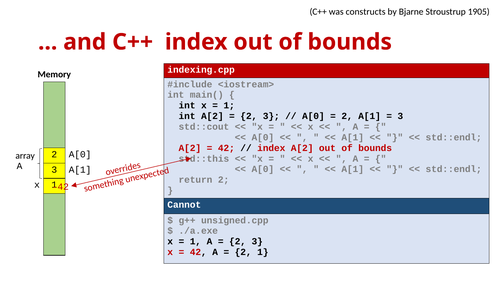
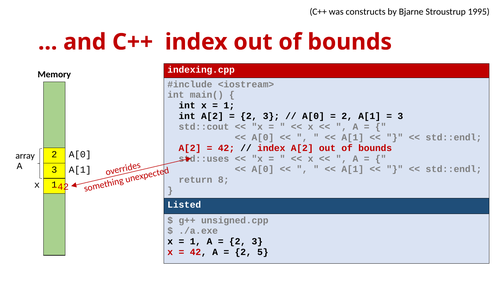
1905: 1905 -> 1995 (479, 12)
std::this: std::this -> std::uses (204, 158)
return 2: 2 -> 8 (224, 180)
Cannot: Cannot -> Listed (184, 205)
2 1: 1 -> 5 (263, 252)
